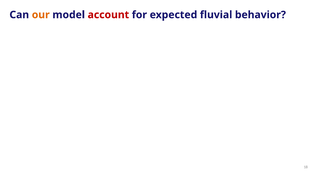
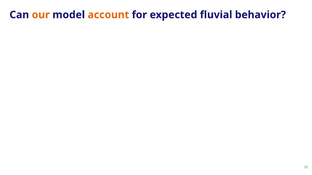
account colour: red -> orange (108, 15)
